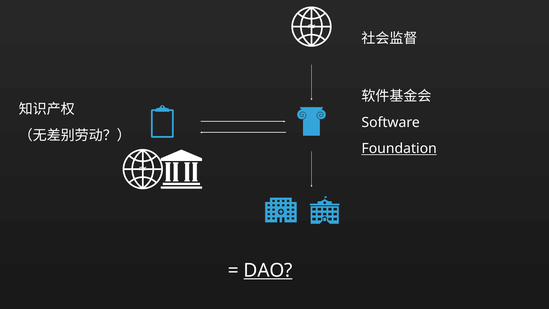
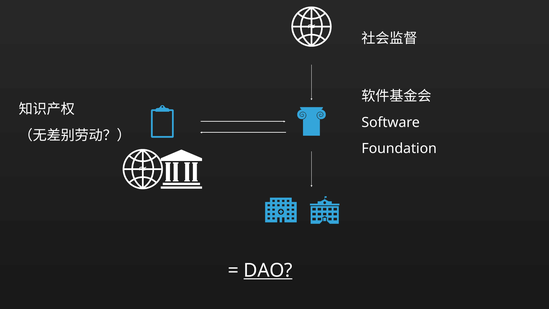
Foundation underline: present -> none (399, 149)
